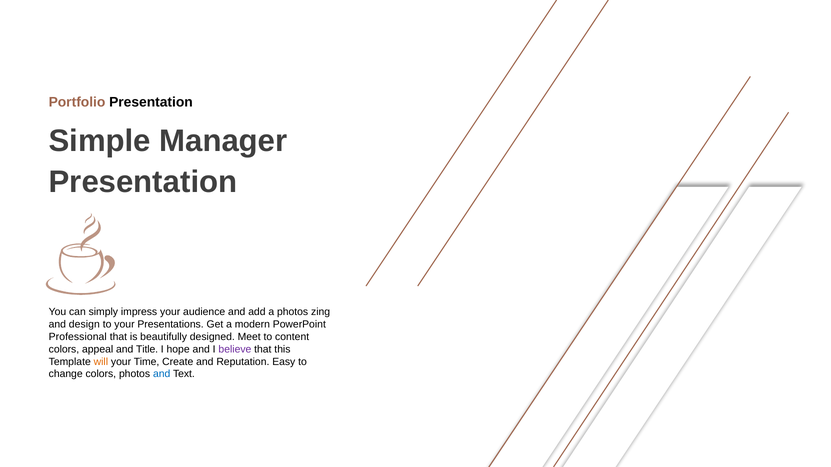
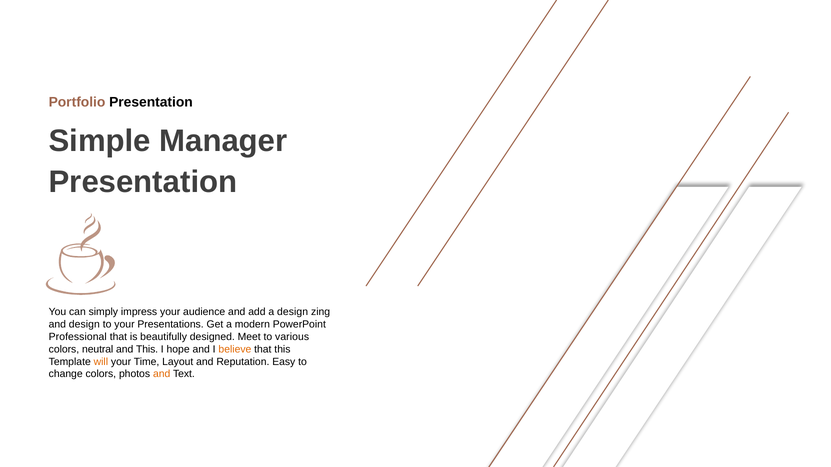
a photos: photos -> design (293, 312)
content: content -> various (292, 337)
appeal: appeal -> neutral (98, 349)
and Title: Title -> This (147, 349)
believe colour: purple -> orange (235, 349)
Create: Create -> Layout (178, 362)
and colour: blue -> orange (162, 374)
